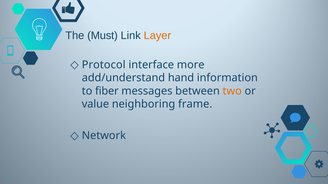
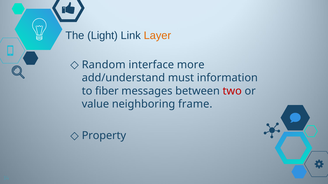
Must: Must -> Light (103, 36)
Protocol: Protocol -> Random (104, 65)
hand: hand -> must (181, 78)
two colour: orange -> red (232, 91)
Network: Network -> Property (104, 136)
